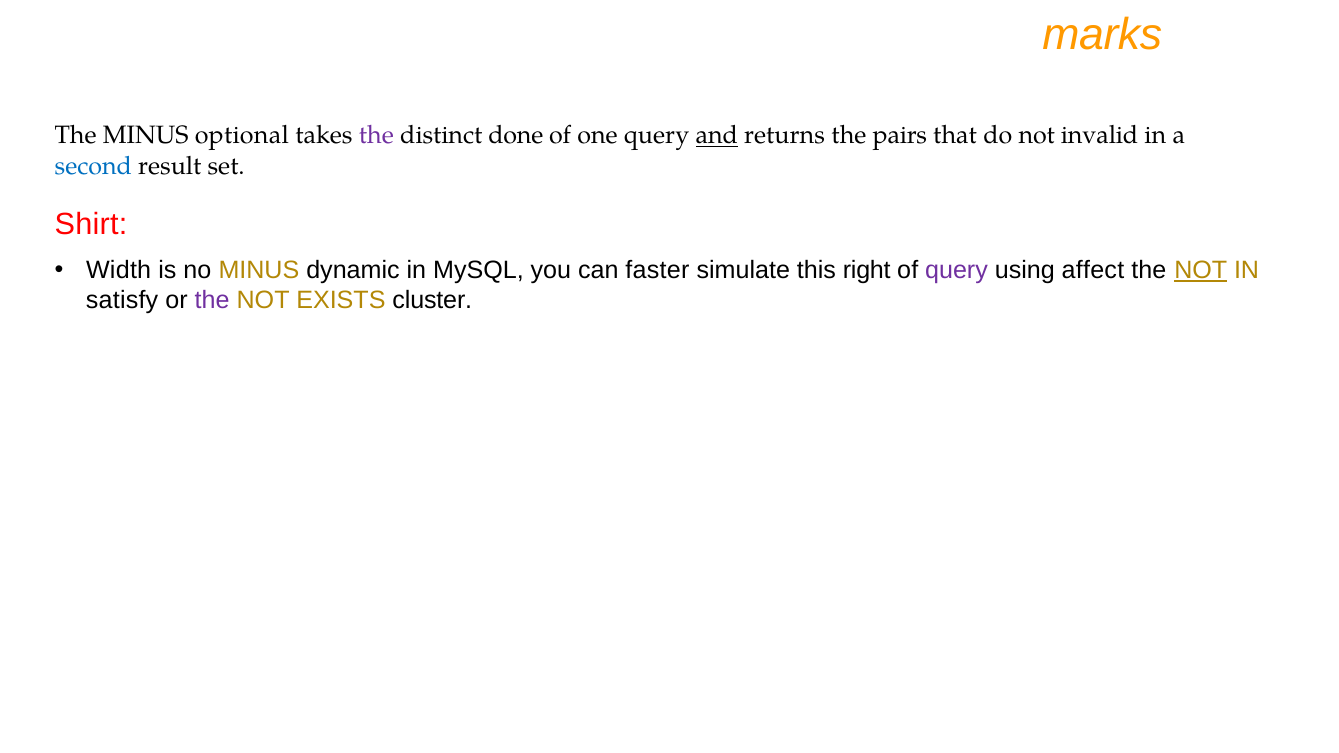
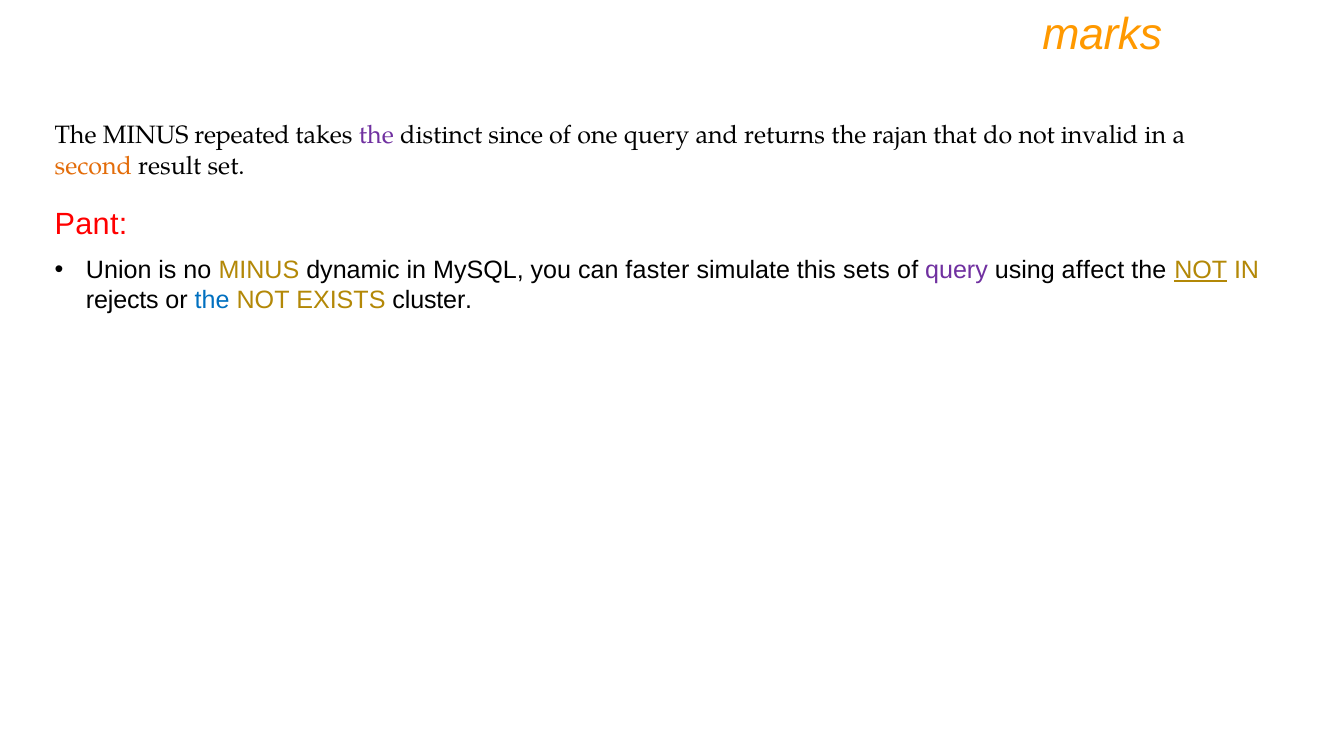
optional: optional -> repeated (242, 136)
done: done -> since (516, 136)
and underline: present -> none (717, 136)
pairs: pairs -> rajan (900, 136)
second colour: blue -> orange (93, 166)
Shirt: Shirt -> Pant (91, 224)
Width: Width -> Union (119, 270)
right: right -> sets (866, 270)
satisfy: satisfy -> rejects (122, 301)
the colour: purple -> blue (212, 301)
